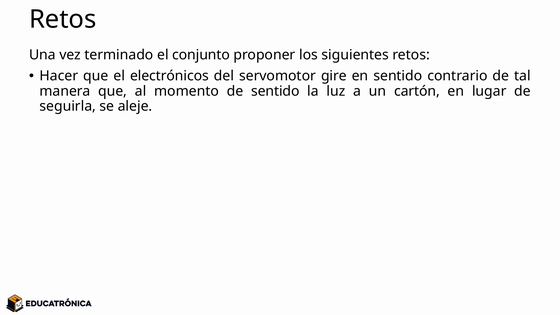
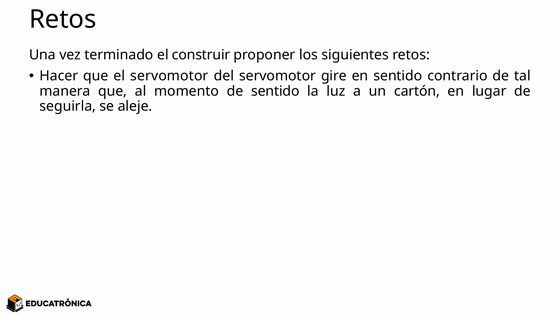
conjunto: conjunto -> construir (201, 55)
el electrónicos: electrónicos -> servomotor (169, 76)
